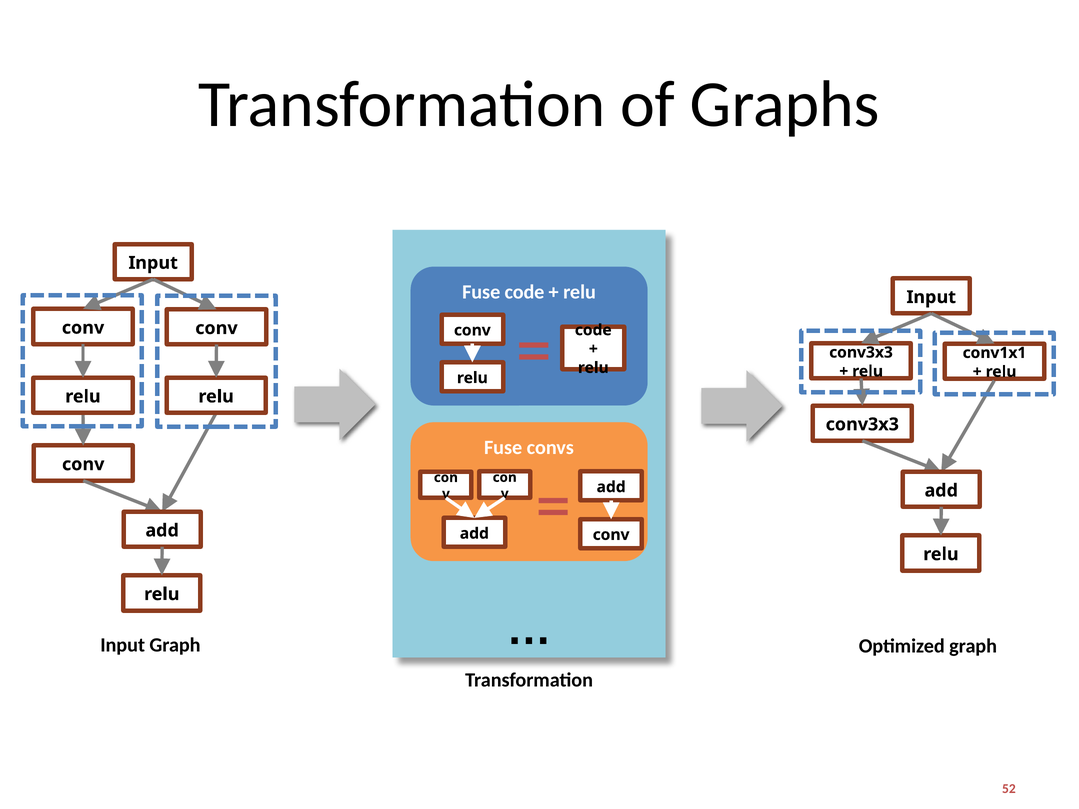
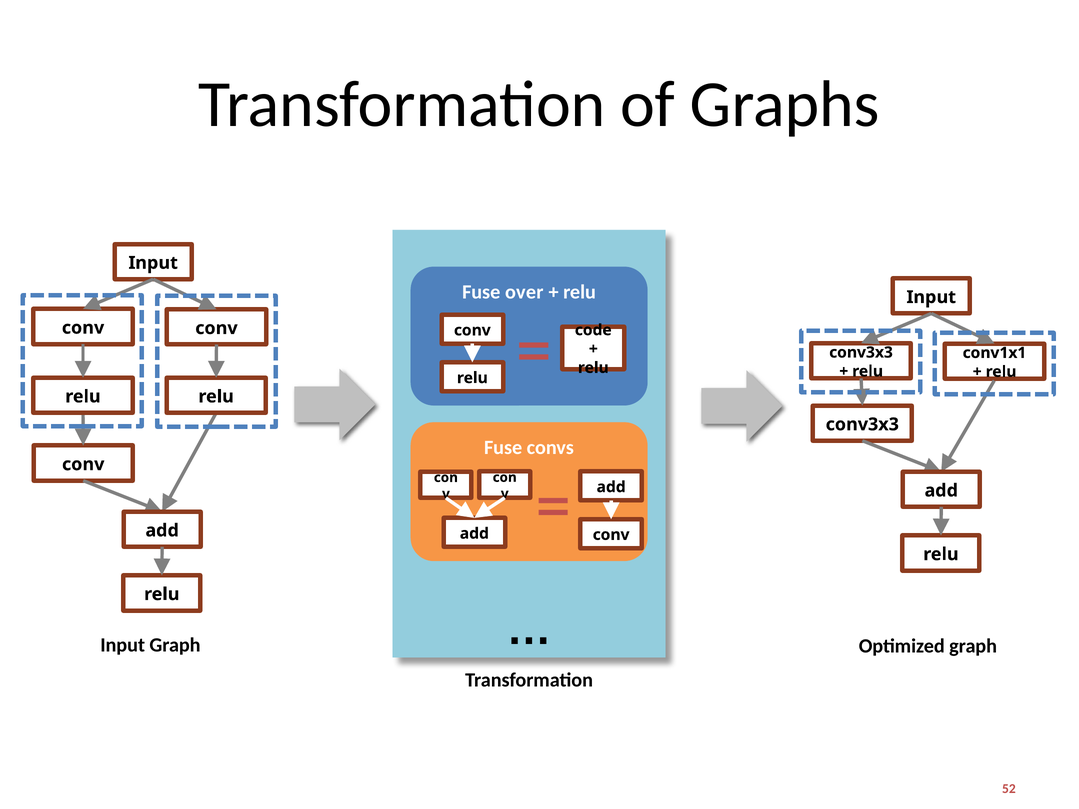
Fuse code: code -> over (524, 292)
